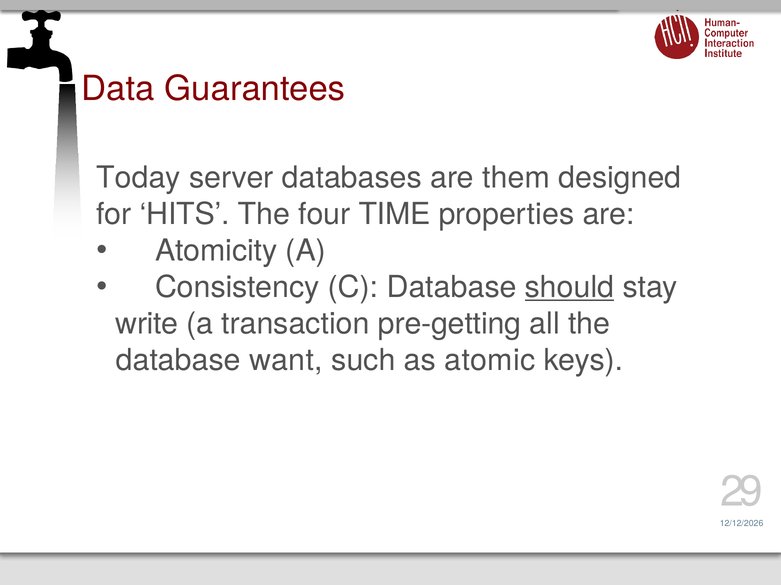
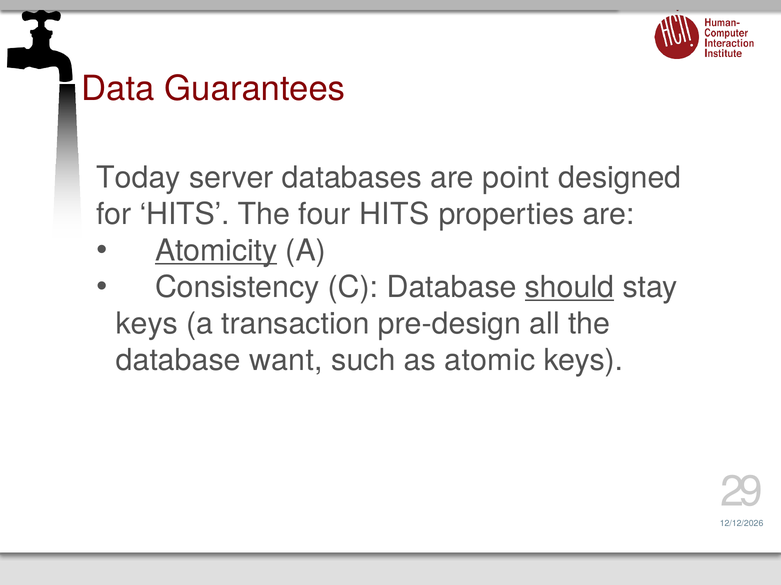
them: them -> point (516, 178)
four TIME: TIME -> HITS (394, 215)
Atomicity underline: none -> present (216, 251)
write: write -> keys (147, 324)
pre-getting: pre-getting -> pre-design (450, 324)
